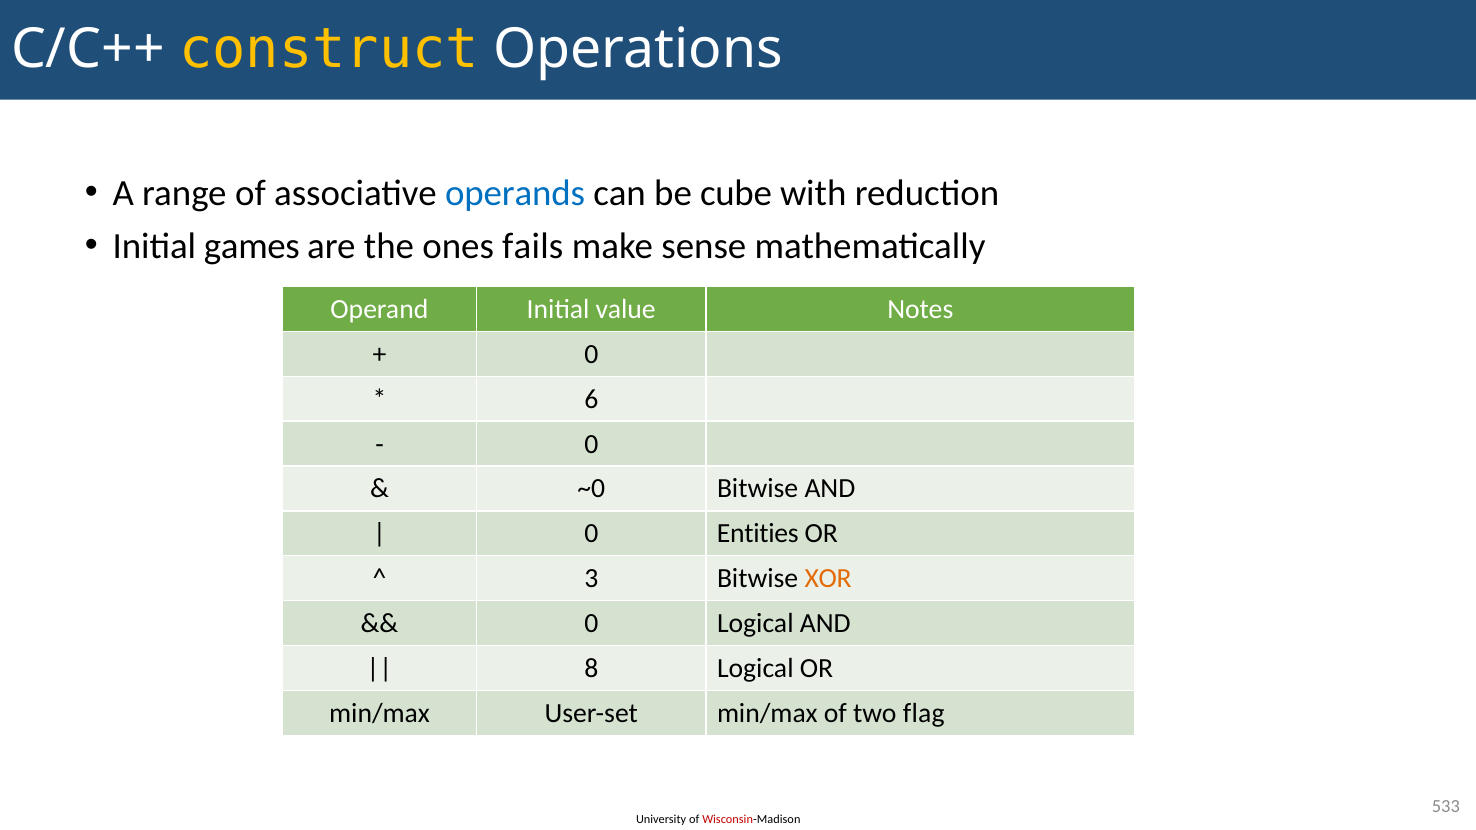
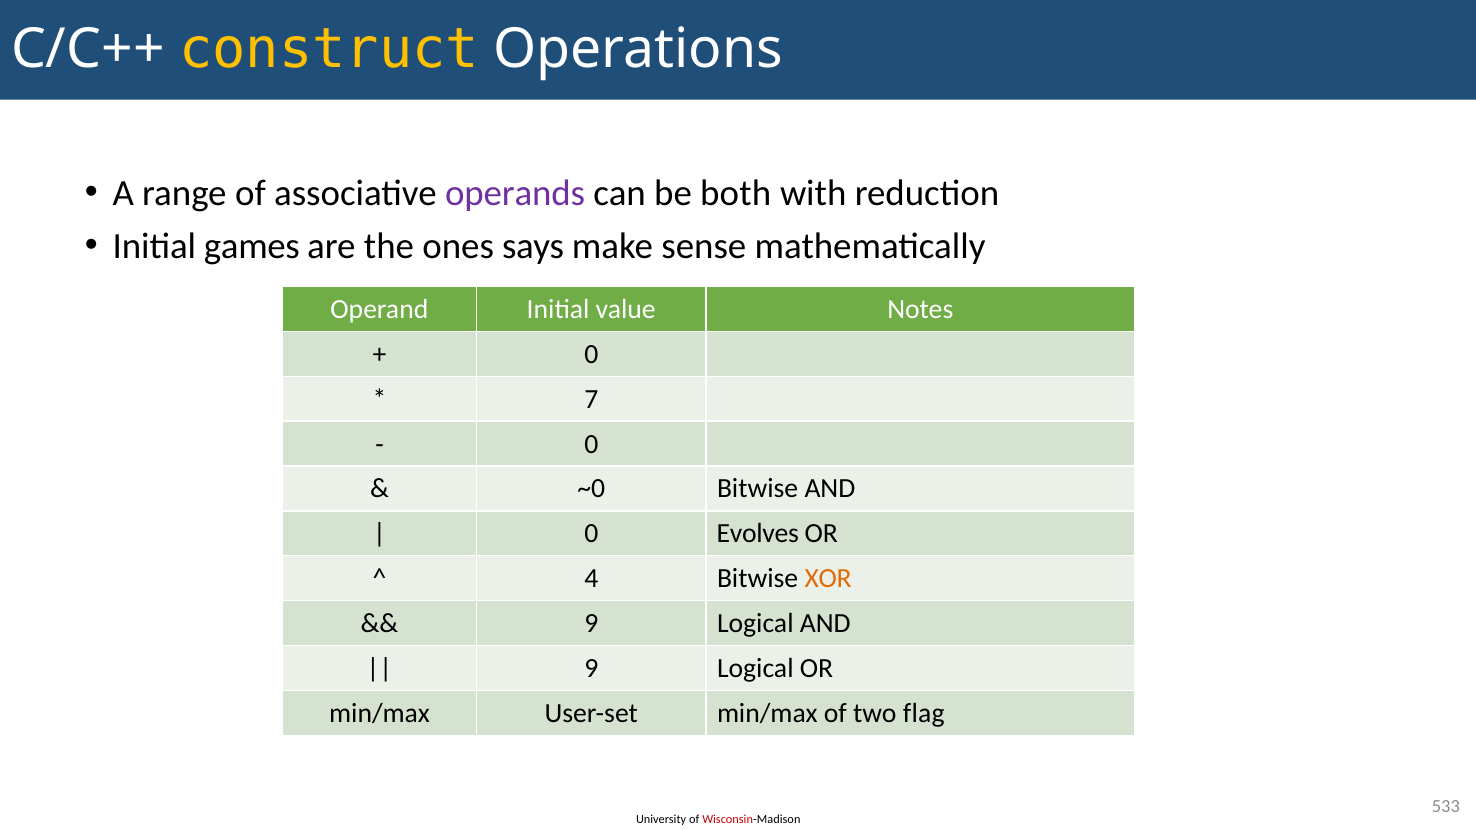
operands colour: blue -> purple (515, 194)
cube: cube -> both (736, 194)
fails: fails -> says (533, 247)
6: 6 -> 7 (591, 399)
Entities: Entities -> Evolves (758, 534)
3: 3 -> 4 (591, 579)
0: 0 -> 9 (591, 624)
8: 8 -> 9 (591, 668)
